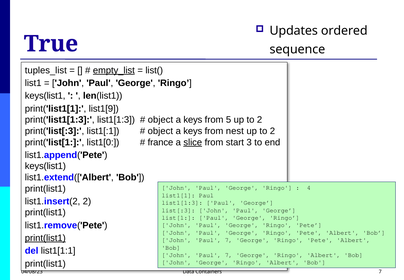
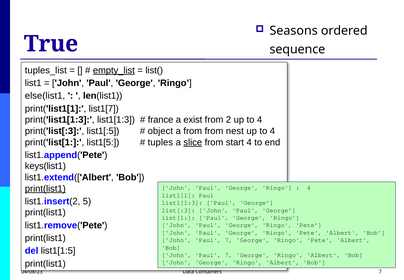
Updates: Updates -> Seasons (294, 31)
keys(list1: keys(list1 -> else(list1 (45, 96)
list1[9: list1[9 -> list1[7 (104, 109)
object: object -> france (161, 120)
keys: keys -> exist (193, 120)
5: 5 -> 2 (229, 120)
2: 2 -> 4 (260, 120)
list1[:1: list1[:1 -> list1[:5 (103, 131)
keys: keys -> from (193, 131)
2: 2 -> 4 (272, 131)
list1[0: list1[0 -> list1[5 (103, 142)
france: france -> tuples (160, 142)
start 3: 3 -> 4 (249, 142)
print(list1 underline: none -> present (45, 188)
list1.insert(2 2: 2 -> 5 (87, 201)
print(list1 underline: present -> none (45, 238)
list1[1:1: list1[1:1 -> list1[1:5 (58, 251)
